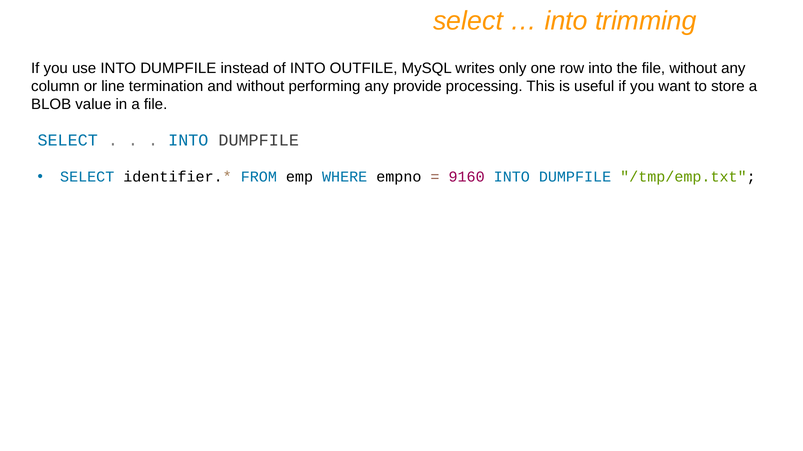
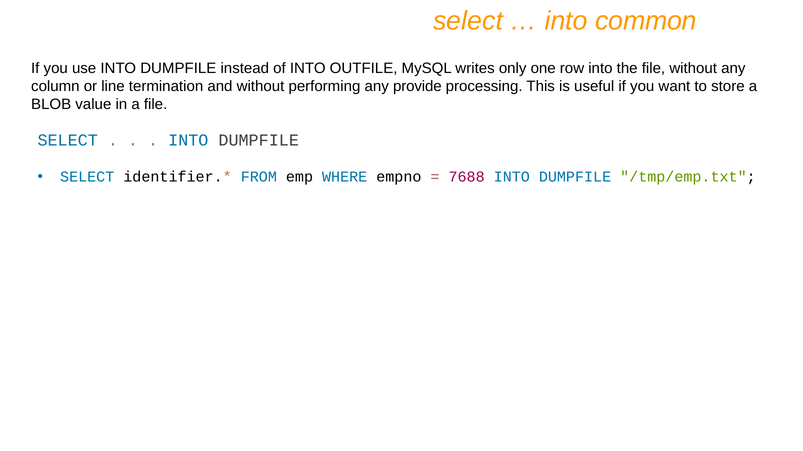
trimming: trimming -> common (646, 21)
9160: 9160 -> 7688 (467, 177)
